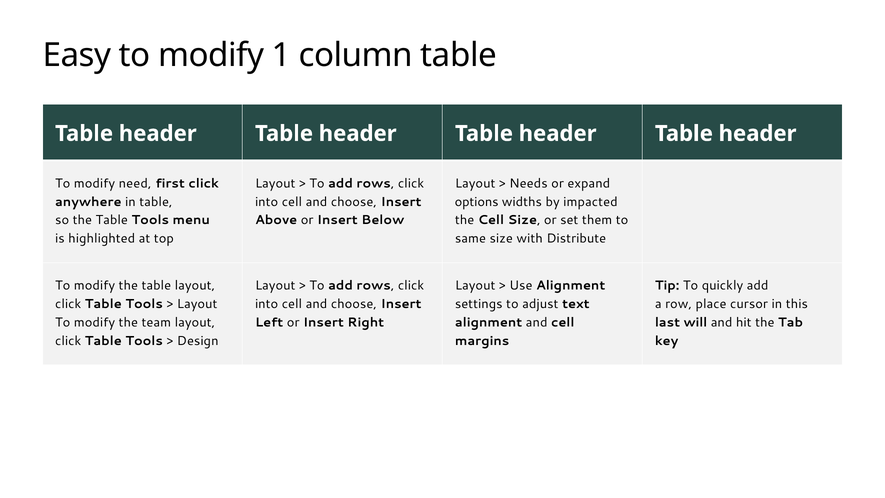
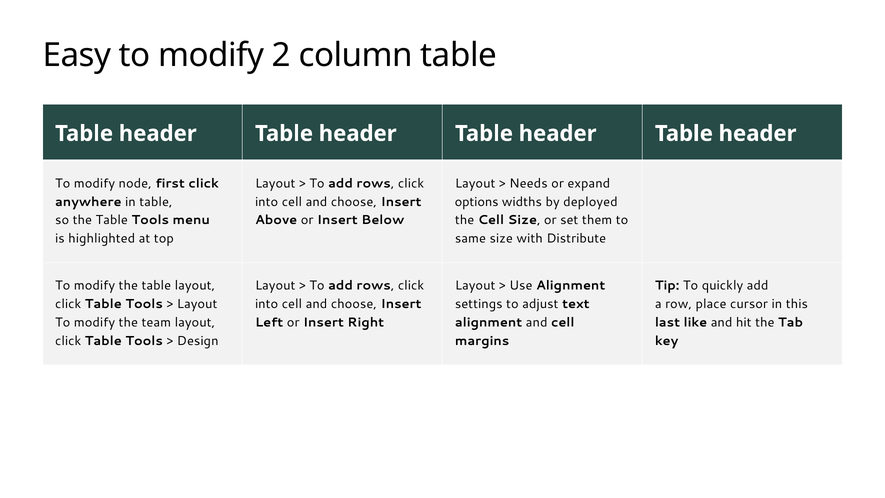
1: 1 -> 2 (281, 55)
need: need -> node (135, 183)
impacted: impacted -> deployed (590, 202)
will: will -> like (695, 322)
